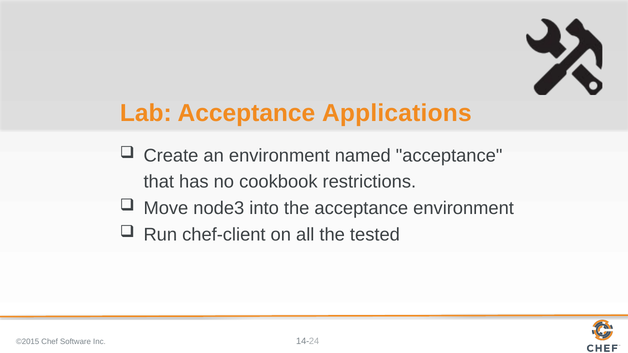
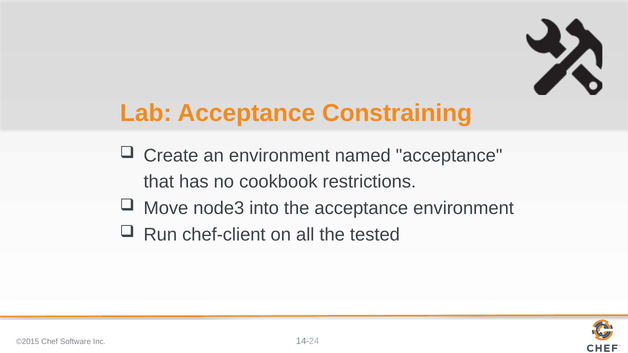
Applications: Applications -> Constraining (397, 113)
